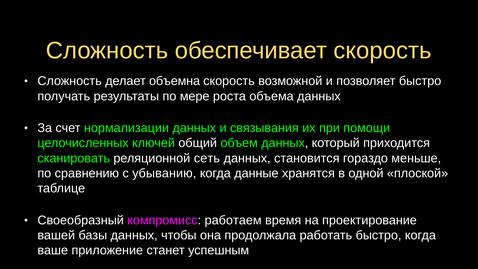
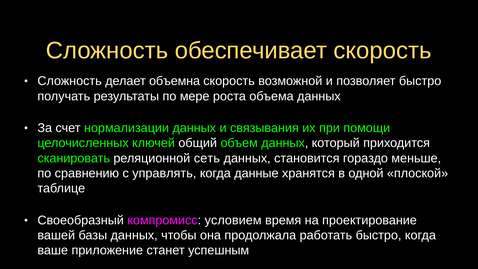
убыванию: убыванию -> управлять (164, 173)
работаем: работаем -> условием (233, 220)
